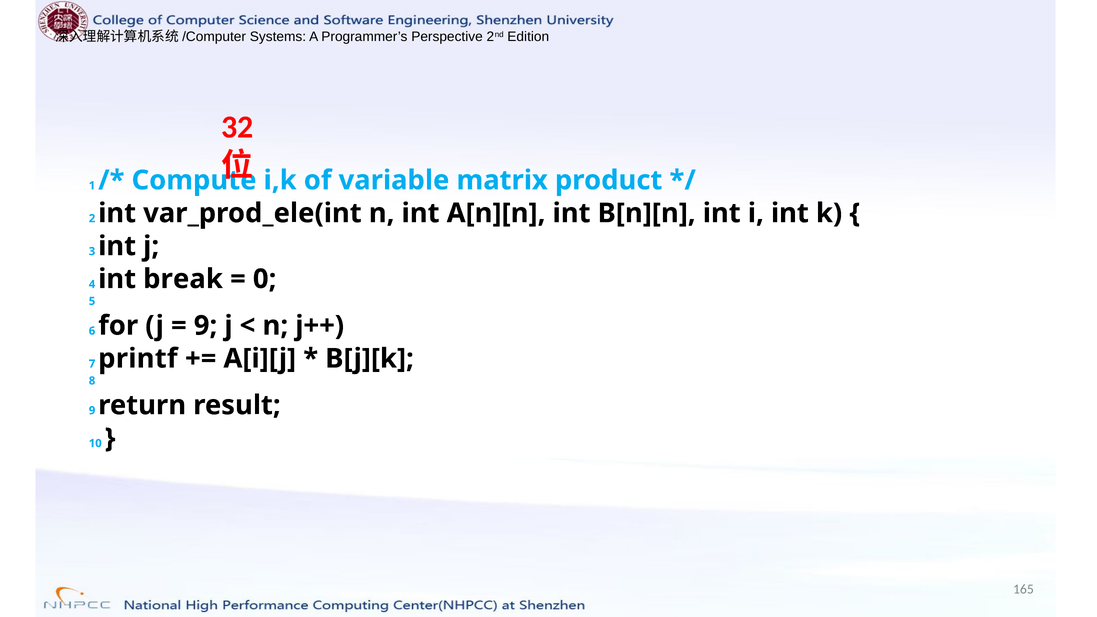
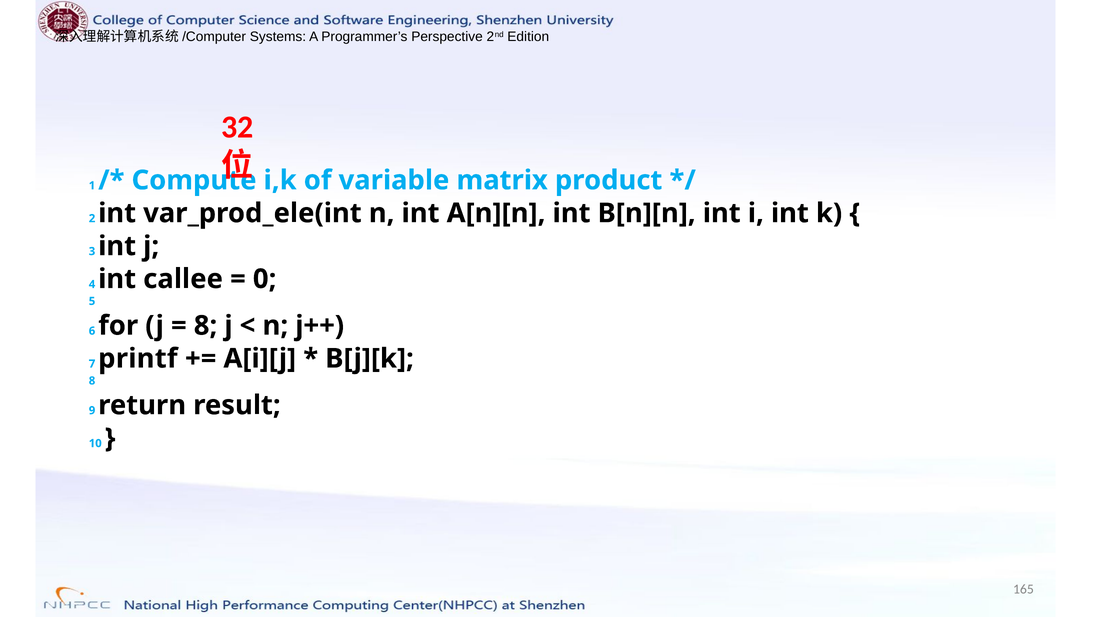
break: break -> callee (183, 279)
9: 9 -> 8 (206, 326)
